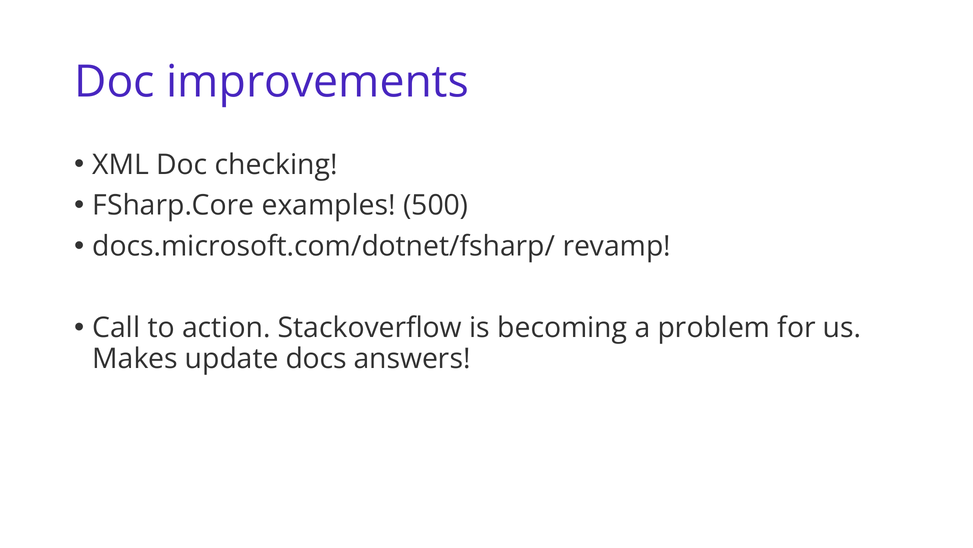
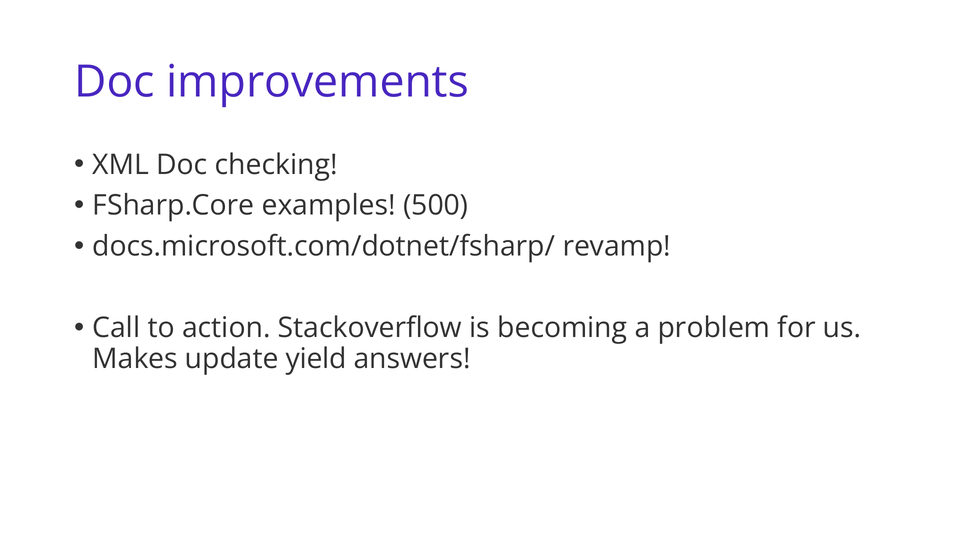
docs: docs -> yield (316, 358)
